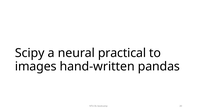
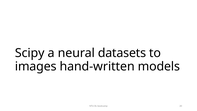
practical: practical -> datasets (122, 53)
pandas: pandas -> models (159, 66)
